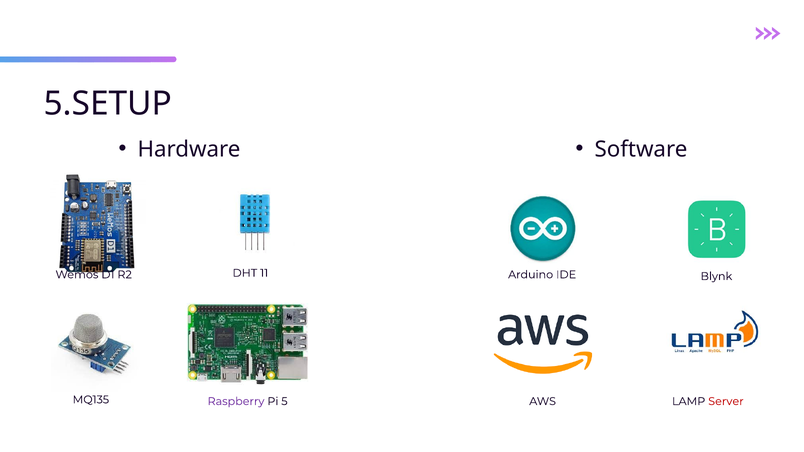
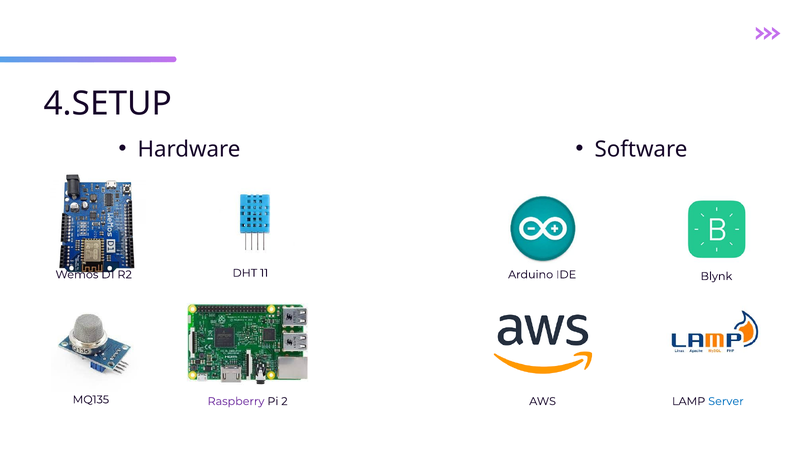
5.SETUP: 5.SETUP -> 4.SETUP (108, 104)
5: 5 -> 2 (284, 402)
Server colour: red -> blue (726, 402)
